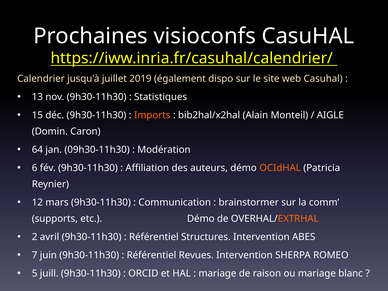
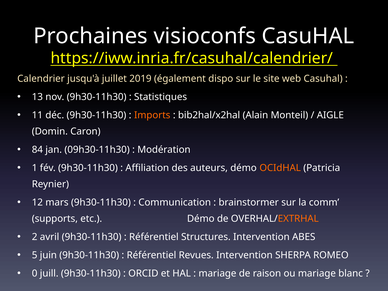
15: 15 -> 11 (37, 115)
64: 64 -> 84 (37, 150)
6: 6 -> 1 (35, 168)
7: 7 -> 5 (35, 255)
5: 5 -> 0 (35, 273)
